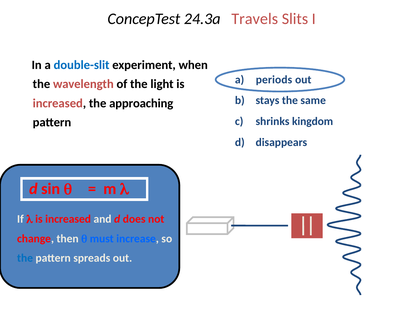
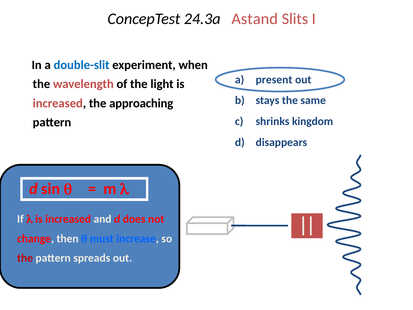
Travels: Travels -> Astand (255, 19)
periods: periods -> present (274, 80)
the colour: blue -> red (25, 258)
